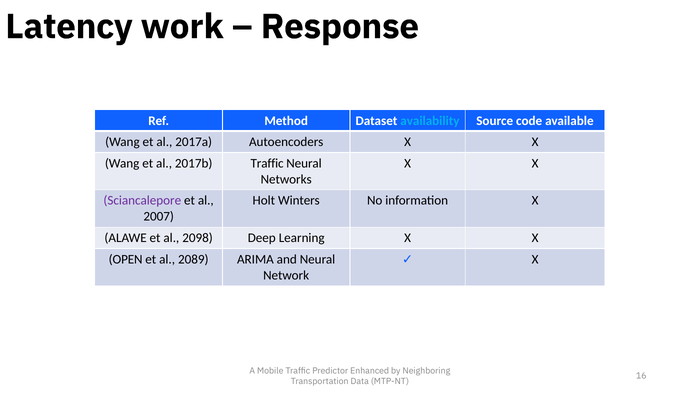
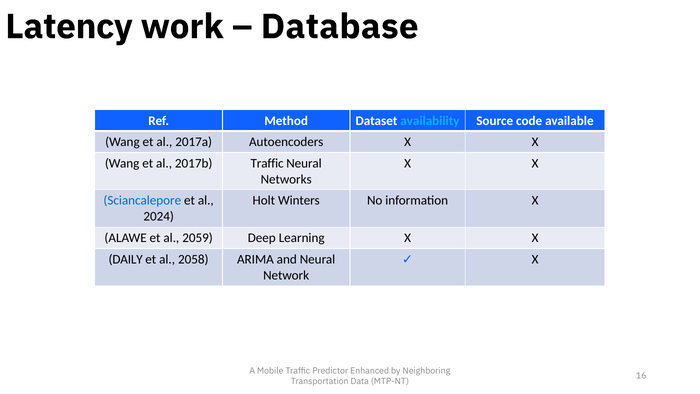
Response: Response -> Database (340, 27)
Sciancalepore colour: purple -> blue (142, 200)
2007: 2007 -> 2024 (159, 217)
2098: 2098 -> 2059 (198, 238)
OPEN: OPEN -> DAILY (126, 259)
2089: 2089 -> 2058 (193, 259)
